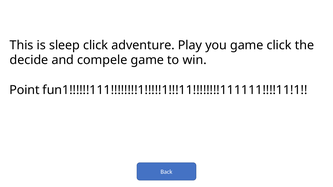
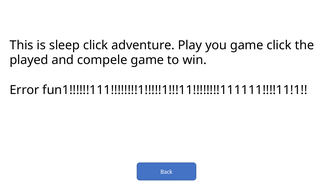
decide: decide -> played (29, 60)
Point: Point -> Error (24, 90)
